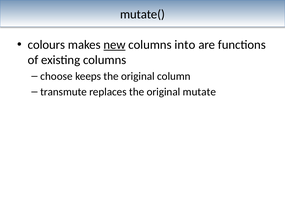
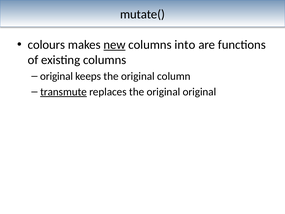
choose: choose -> original (57, 76)
transmute underline: none -> present (64, 92)
original mutate: mutate -> original (199, 92)
